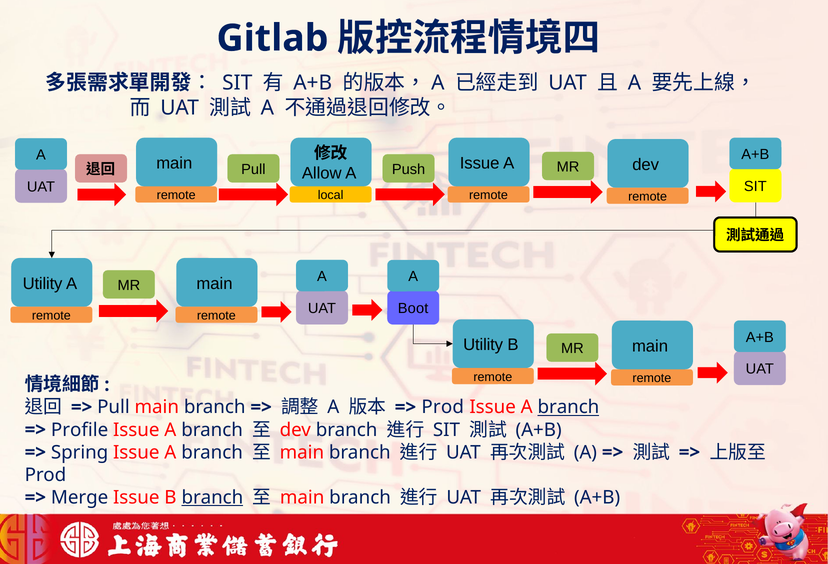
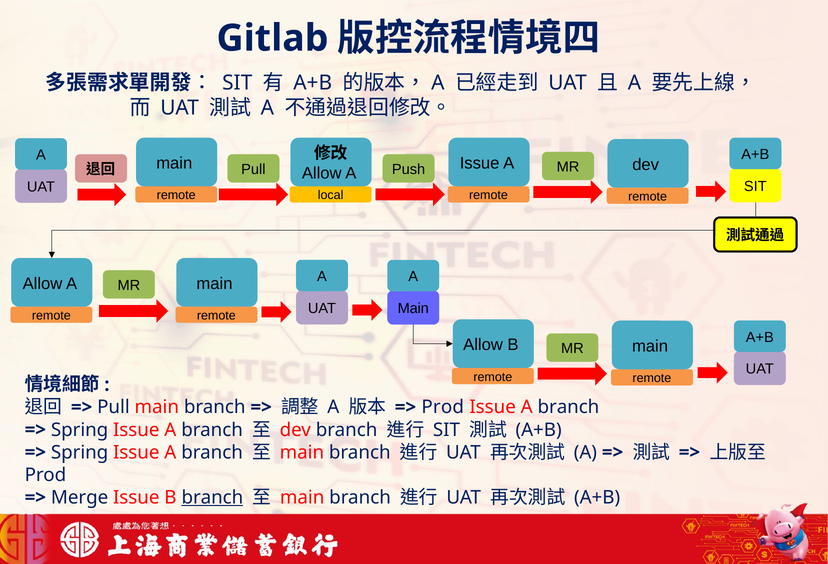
Utility: Utility -> Allow (42, 283)
Boot: Boot -> Main (413, 308)
Utility: Utility -> Allow (483, 344)
branch underline: present -> none (568, 407)
Profile: Profile -> Spring (80, 429)
